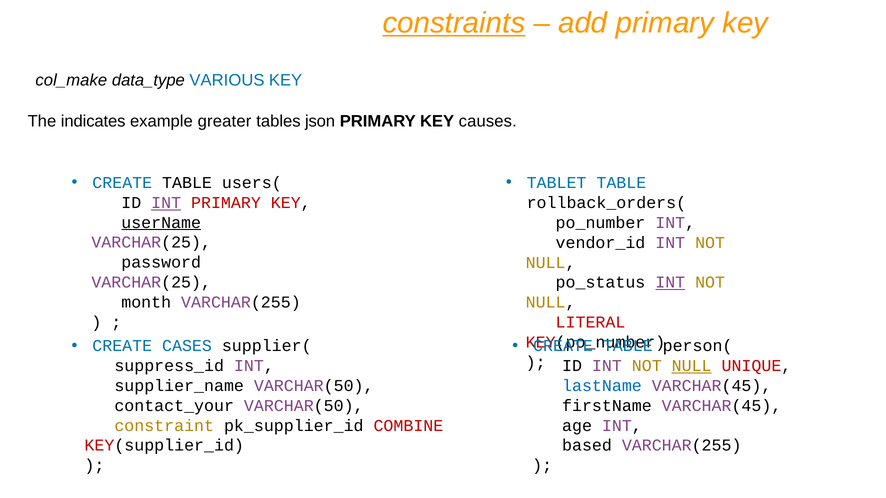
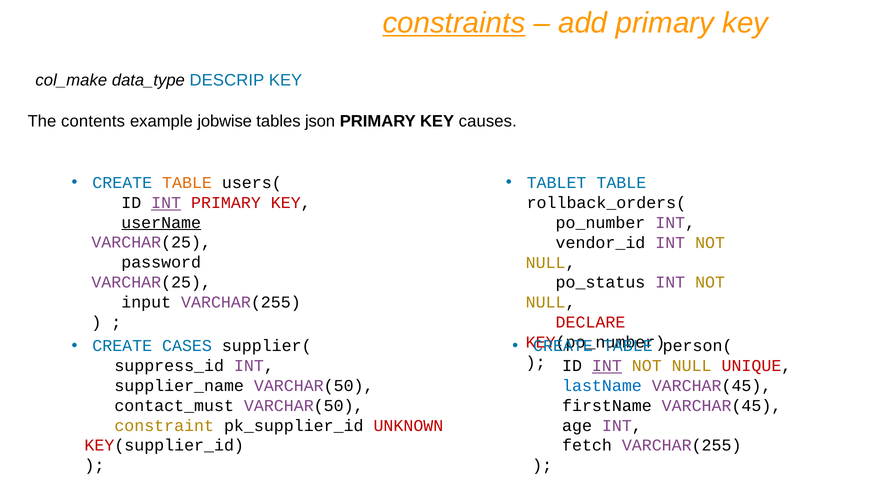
VARIOUS: VARIOUS -> DESCRIP (227, 80)
indicates: indicates -> contents (93, 121)
greater: greater -> jobwise (225, 121)
TABLE colour: black -> orange (187, 183)
INT underline: present -> none (670, 283)
month: month -> input (146, 302)
LITERAL: LITERAL -> DECLARE (590, 323)
INT underline: none -> present (607, 366)
NULL underline: present -> none (692, 366)
contact_your: contact_your -> contact_must (174, 406)
COMBINE: COMBINE -> UNKNOWN (408, 426)
based: based -> fetch (587, 446)
